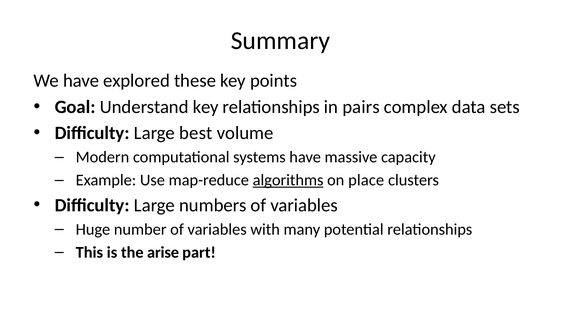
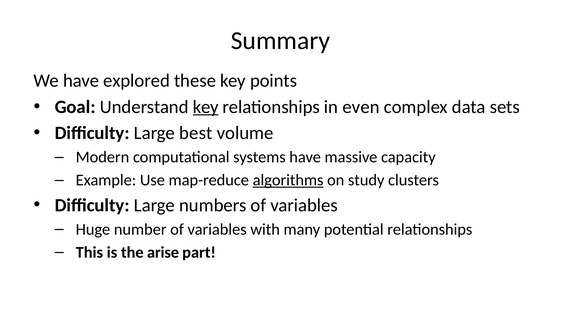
key underline: none -> present (206, 107)
pairs: pairs -> even (361, 107)
place: place -> study (366, 180)
